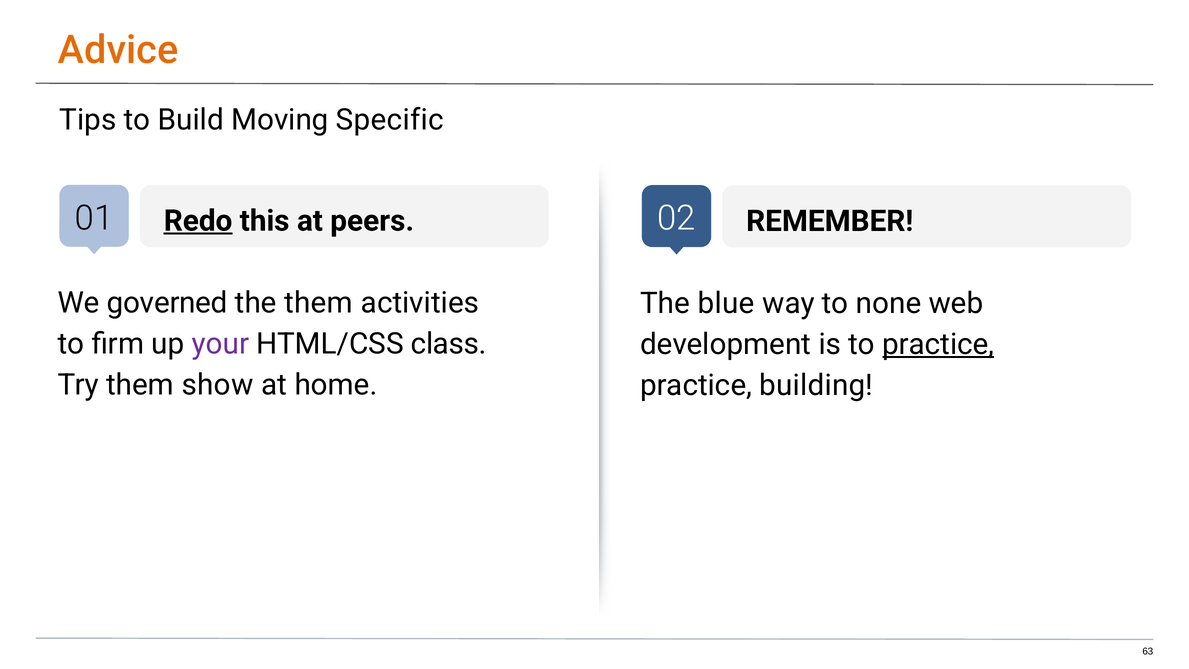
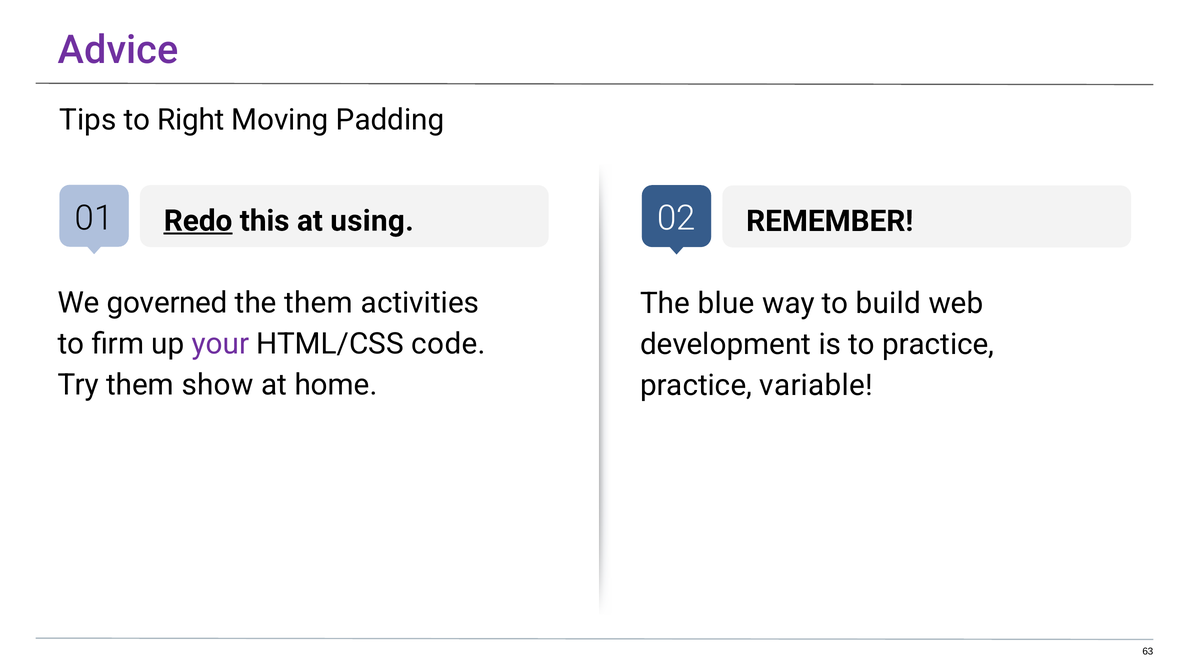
Advice colour: orange -> purple (118, 50)
Build: Build -> Right (191, 120)
Specific: Specific -> Padding (390, 120)
peers: peers -> using (372, 221)
none: none -> build (888, 303)
class: class -> code (448, 344)
practice underline: present -> none (938, 344)
building: building -> variable (816, 385)
